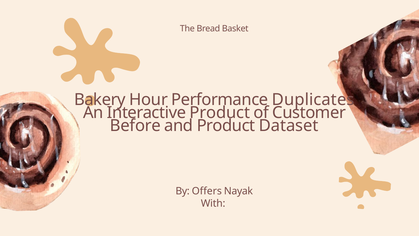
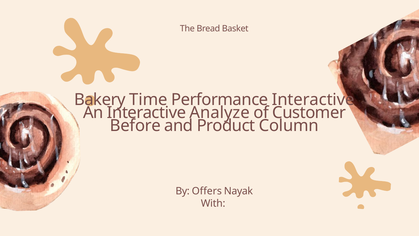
Hour: Hour -> Time (148, 99)
Performance Duplicates: Duplicates -> Interactive (313, 99)
Interactive Product: Product -> Analyze (220, 113)
Dataset: Dataset -> Column (289, 126)
